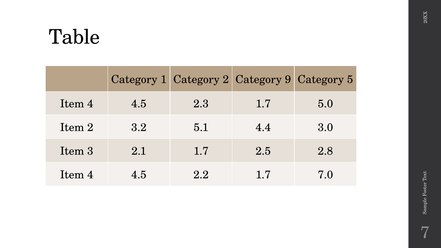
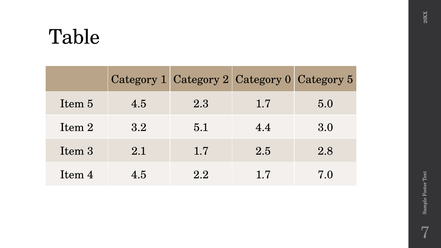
Category 9: 9 -> 0 (288, 80)
4: 4 -> 5 (90, 104)
